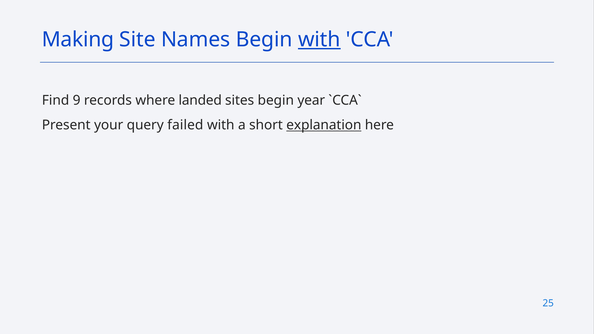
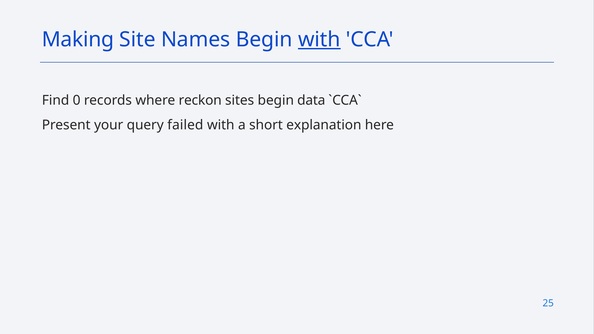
9: 9 -> 0 (77, 100)
landed: landed -> reckon (200, 100)
year: year -> data (311, 100)
explanation underline: present -> none (324, 125)
